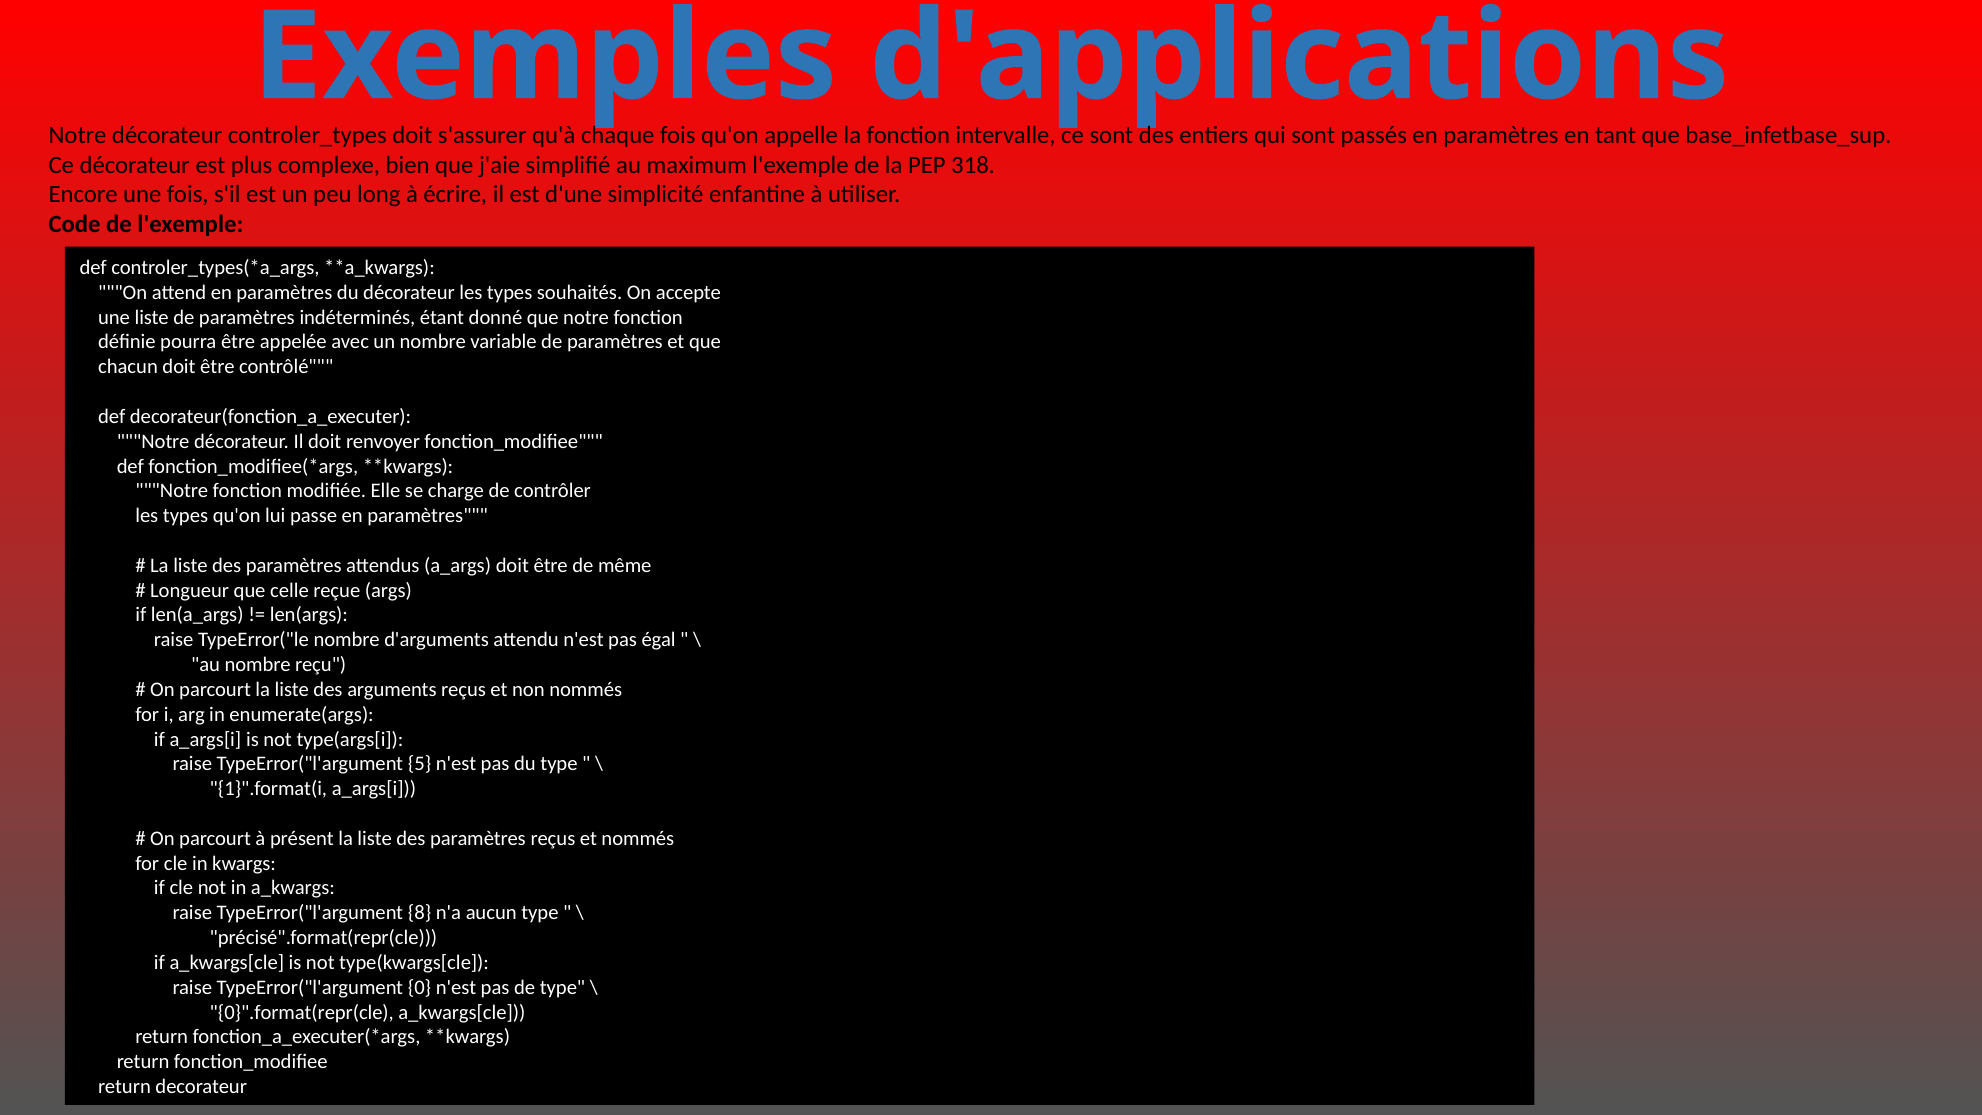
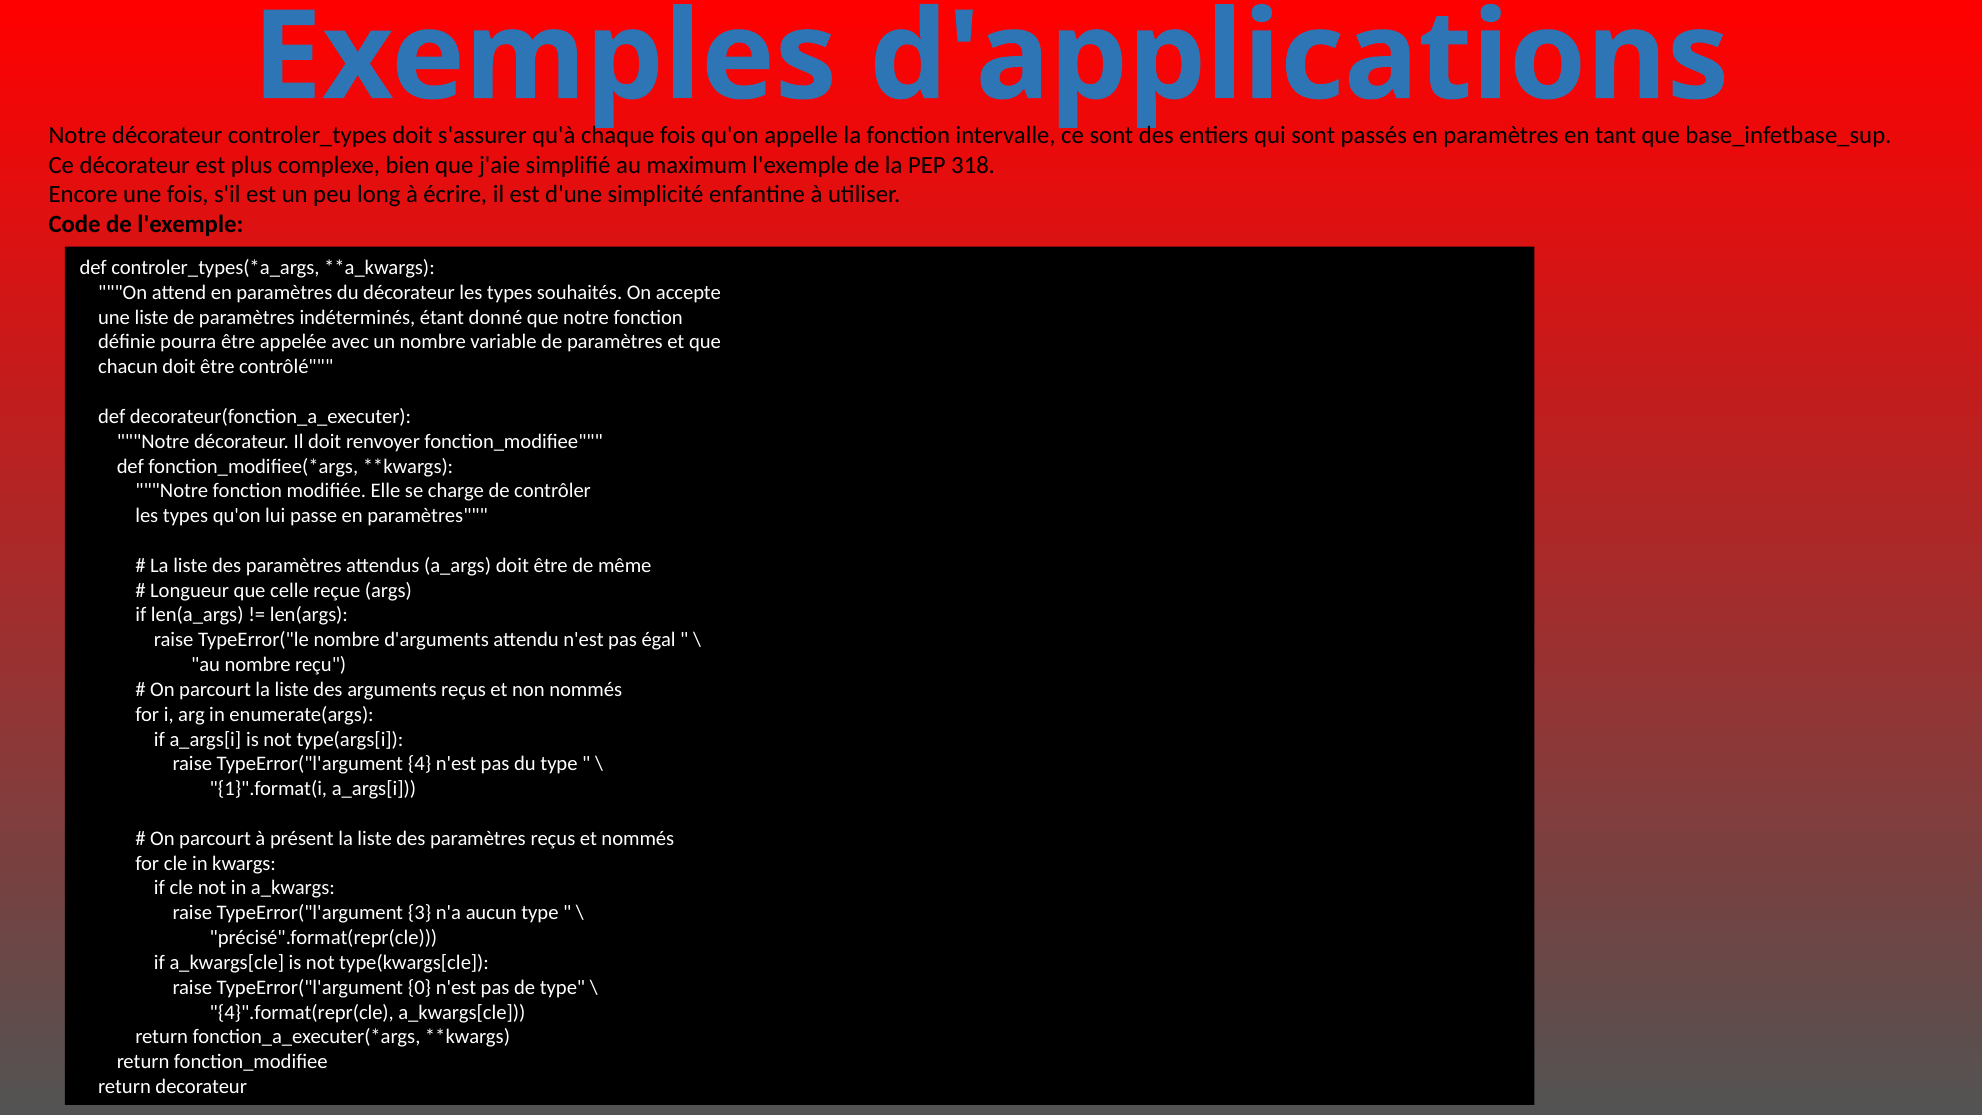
5: 5 -> 4 (420, 764)
8: 8 -> 3 (420, 913)
0}".format(repr(cle: 0}".format(repr(cle -> 4}".format(repr(cle (302, 1012)
